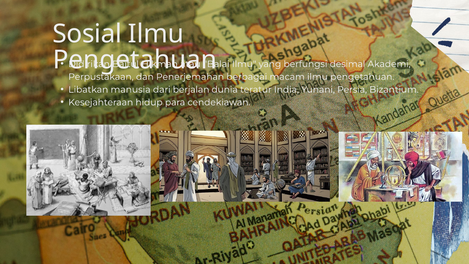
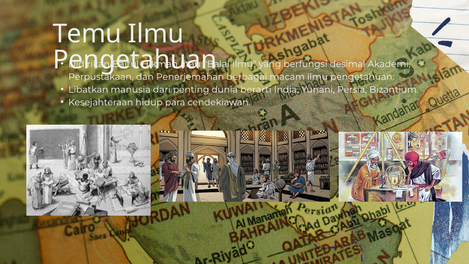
Sosial: Sosial -> Temu (87, 34)
berjalan: berjalan -> penting (191, 90)
teratur: teratur -> berarti (256, 90)
